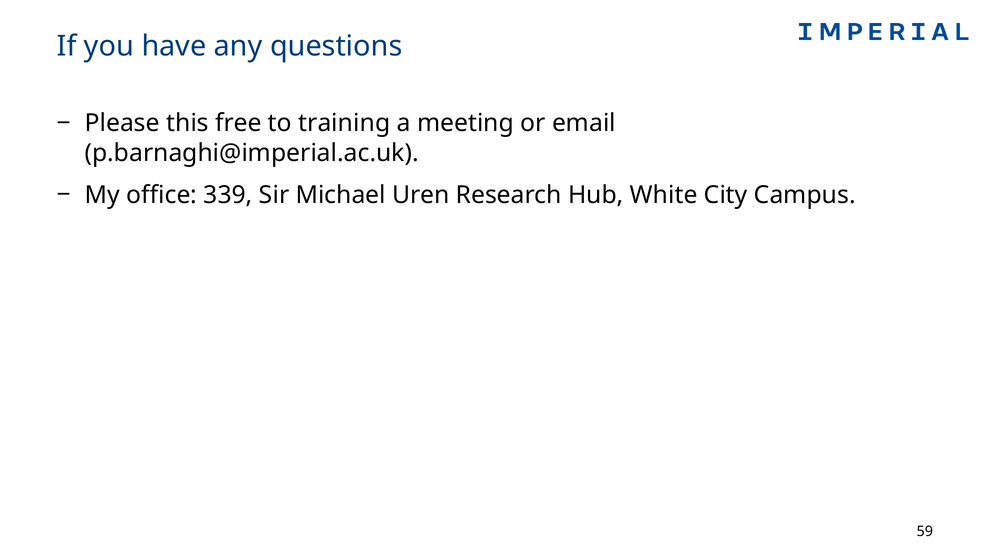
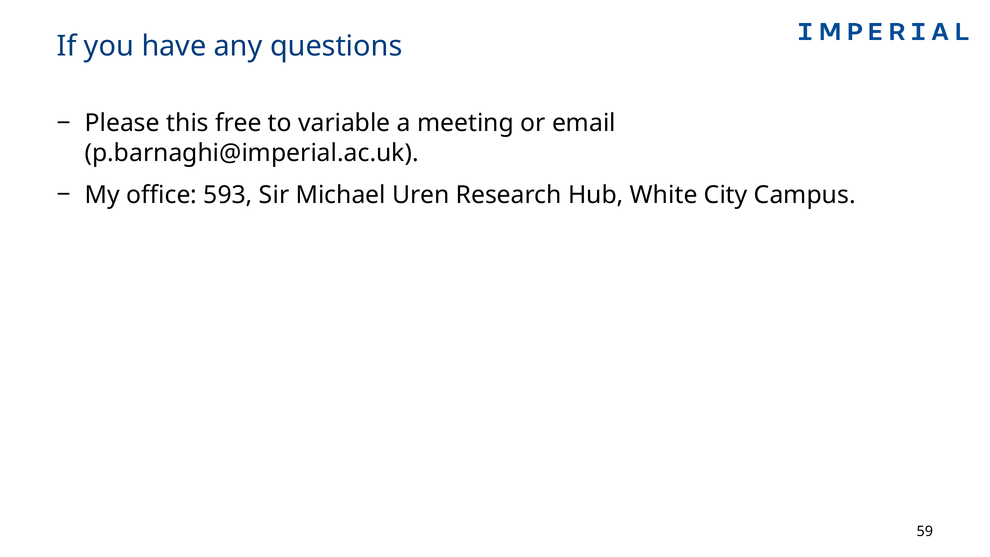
training: training -> variable (344, 123)
339: 339 -> 593 (228, 195)
